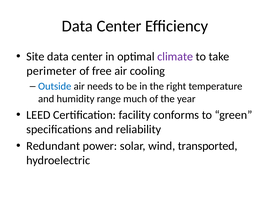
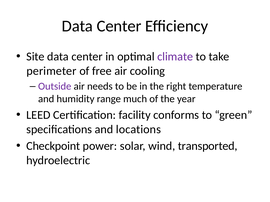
Outside colour: blue -> purple (55, 87)
reliability: reliability -> locations (138, 130)
Redundant: Redundant -> Checkpoint (53, 146)
